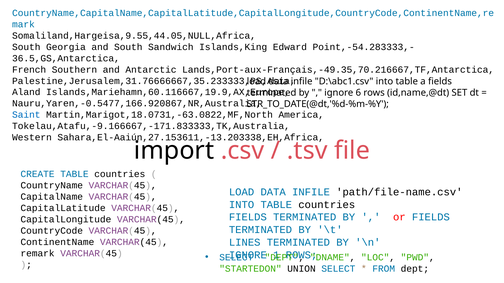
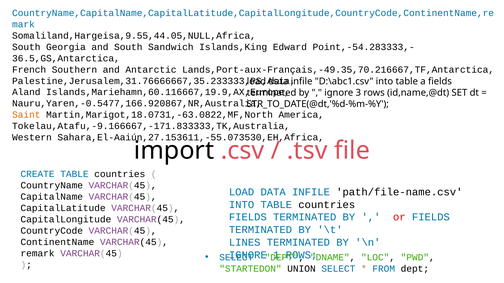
6: 6 -> 3 (358, 93)
Saint colour: blue -> orange (26, 115)
Sahara,El-Aaiún,27.153611,-13.203338,EH,Africa: Sahara,El-Aaiún,27.153611,-13.203338,EH,Africa -> Sahara,El-Aaiún,27.153611,-55.073530,EH,Africa (191, 138)
